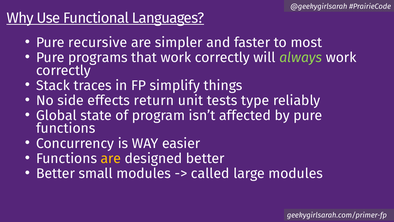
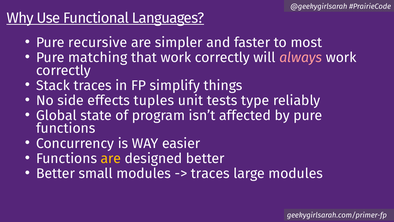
programs: programs -> matching (98, 57)
always colour: light green -> pink (301, 57)
return: return -> tuples (154, 100)
called: called -> traces (210, 173)
